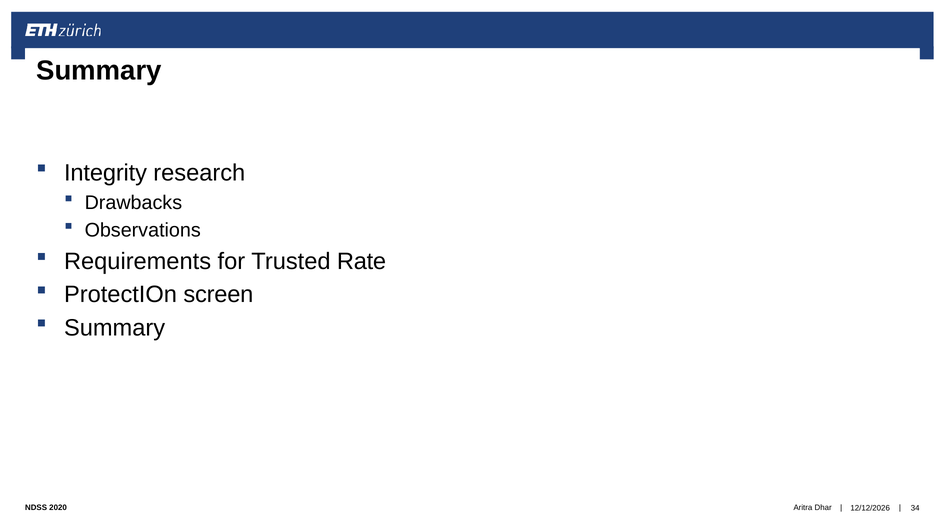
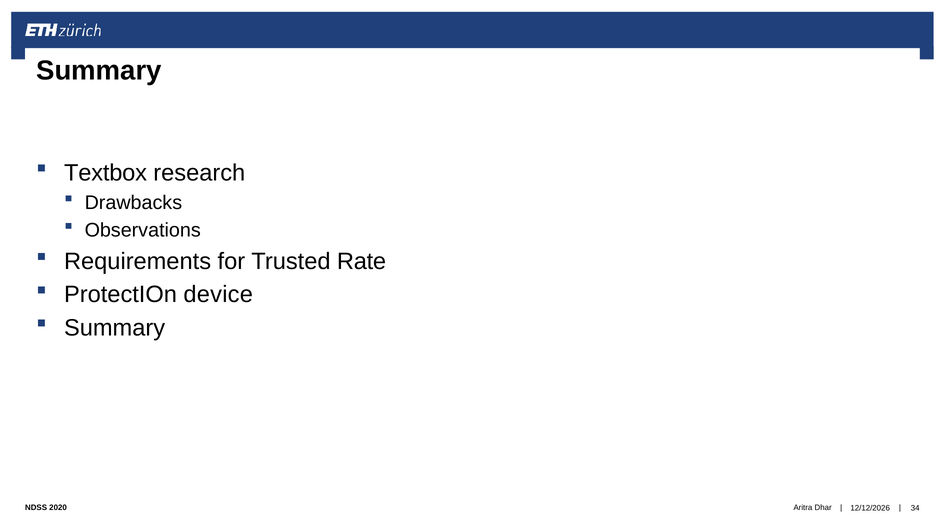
Integrity: Integrity -> Textbox (106, 173)
screen: screen -> device (218, 294)
